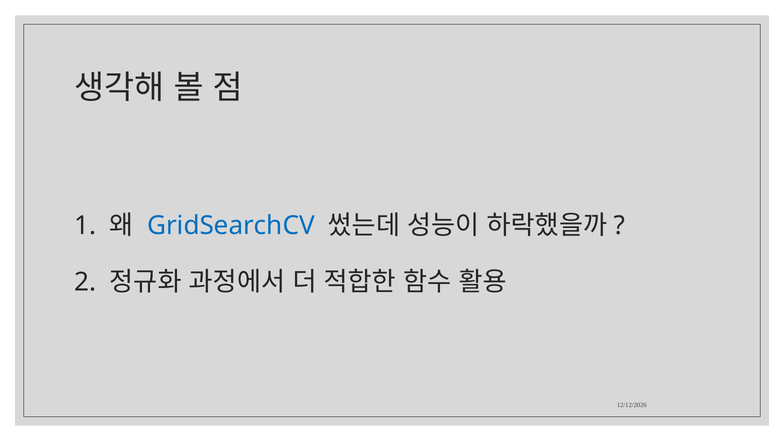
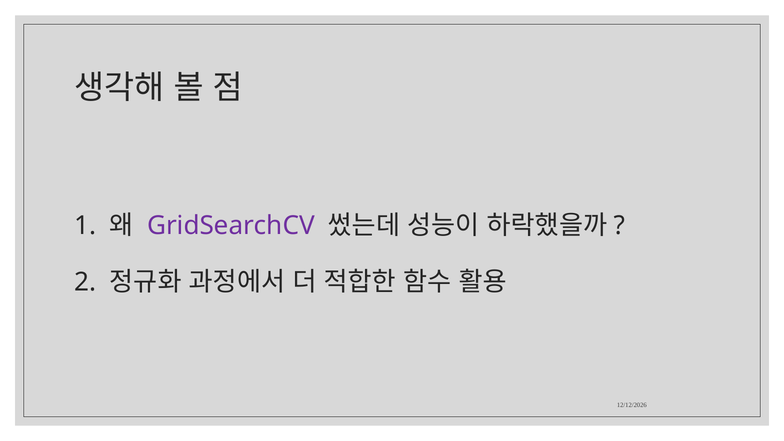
GridSearchCV colour: blue -> purple (231, 225)
